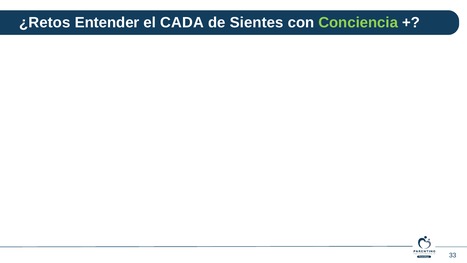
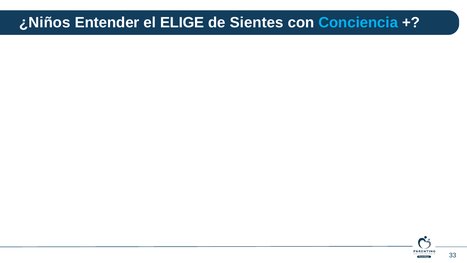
¿Retos: ¿Retos -> ¿Niños (45, 22)
CADA: CADA -> ELIGE (182, 22)
Conciencia colour: light green -> light blue (358, 22)
